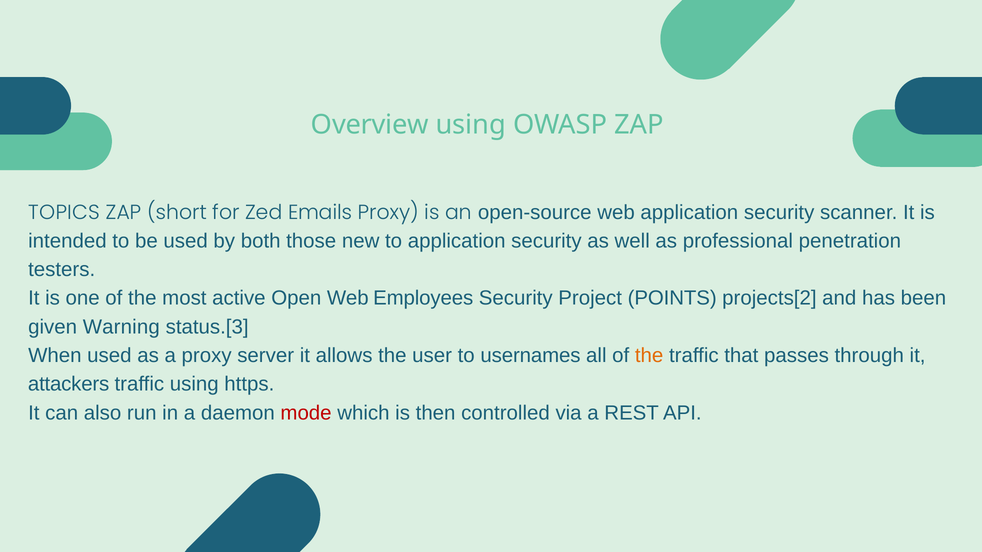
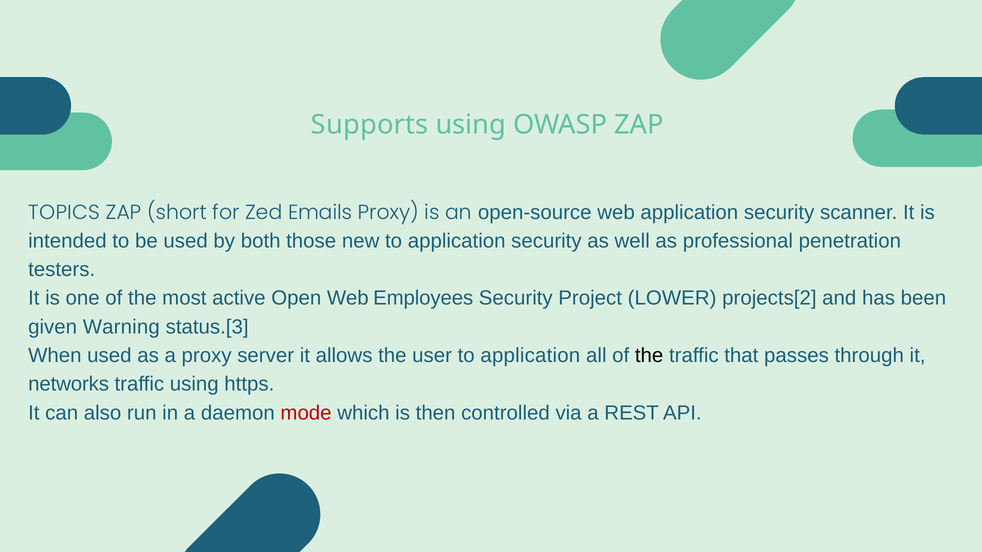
Overview: Overview -> Supports (370, 125)
POINTS: POINTS -> LOWER (672, 298)
user to usernames: usernames -> application (530, 356)
the colour: orange -> black (649, 356)
attackers: attackers -> networks (69, 384)
